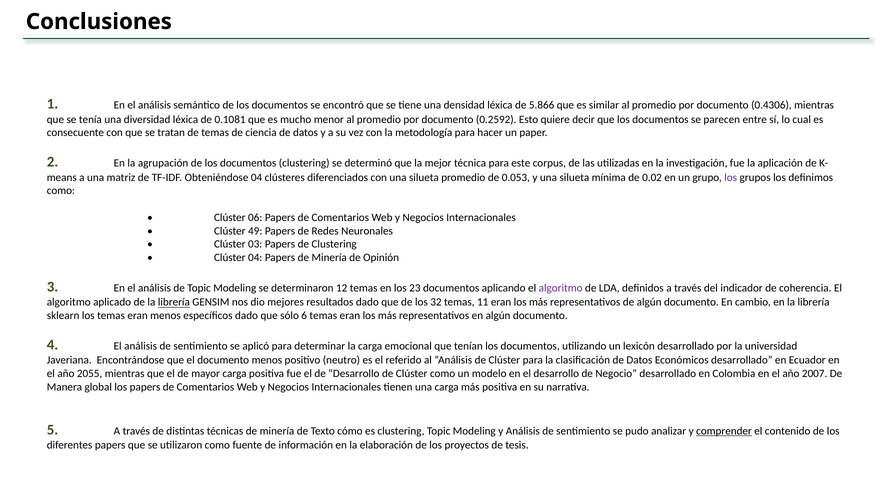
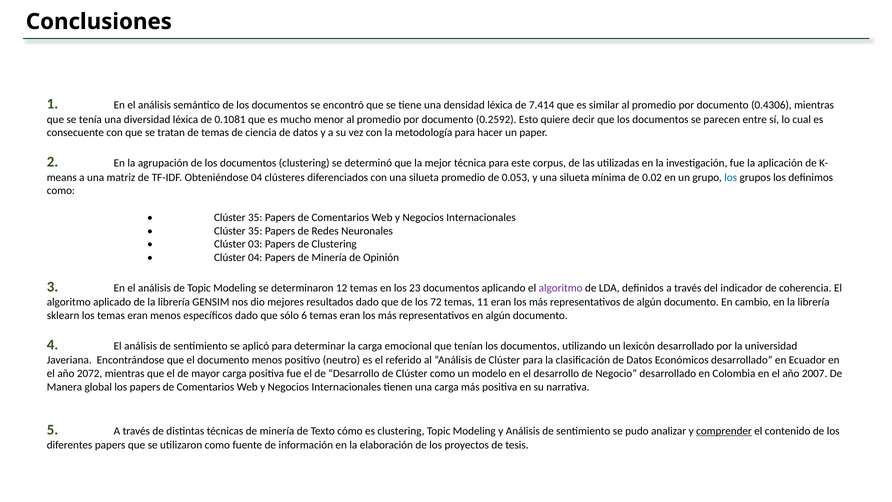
5.866: 5.866 -> 7.414 (542, 105)
los colour: purple -> blue (731, 177)
06: 06 -> 35 (255, 217)
49: 49 -> 35 (255, 231)
librería underline: present -> none (174, 302)
32: 32 -> 72 (436, 302)
2055: 2055 -> 2072 (90, 373)
